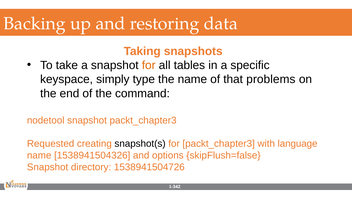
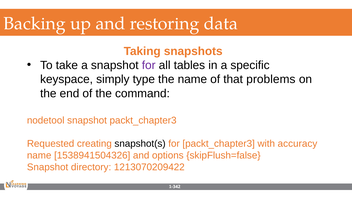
for colour: orange -> purple (149, 65)
language: language -> accuracy (297, 144)
1538941504726: 1538941504726 -> 1213070209422 (149, 167)
